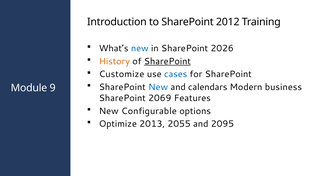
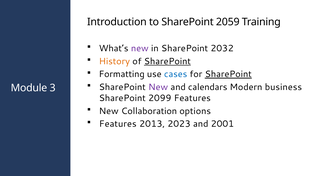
2012: 2012 -> 2059 (228, 22)
new colour: blue -> purple (140, 48)
2026: 2026 -> 2032 (222, 48)
Customize: Customize -> Formatting (122, 74)
SharePoint underline: none -> present (228, 74)
New colour: blue -> purple (158, 87)
9: 9 -> 3 (53, 88)
2069: 2069 -> 2099 (160, 98)
Configurable: Configurable -> Collaboration (149, 111)
Optimize: Optimize -> Features (118, 124)
2055: 2055 -> 2023 (179, 124)
2095: 2095 -> 2001 (222, 124)
